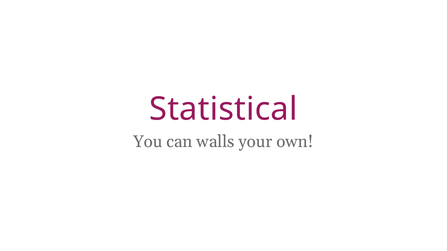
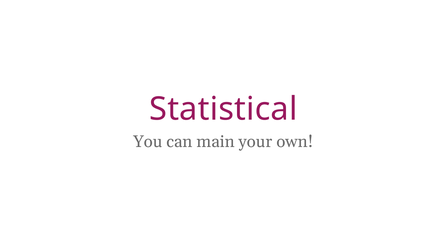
walls: walls -> main (216, 142)
